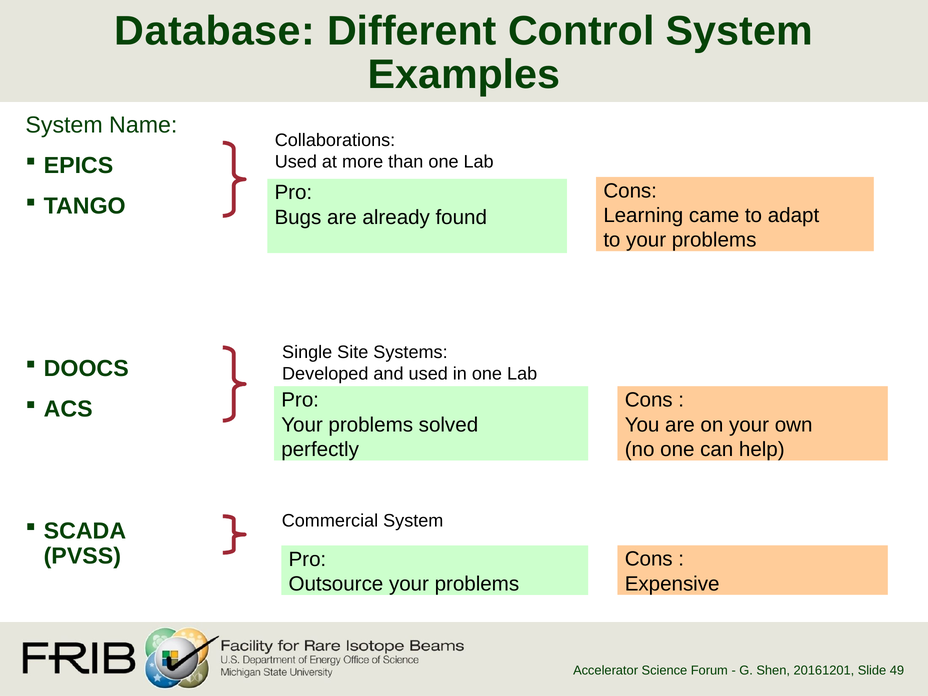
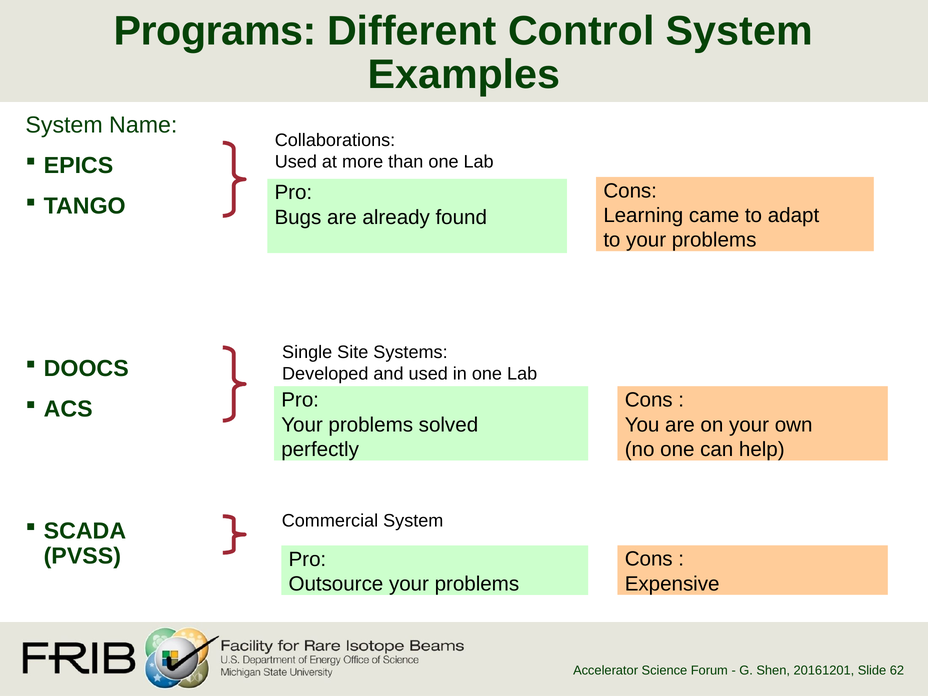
Database: Database -> Programs (215, 31)
49: 49 -> 62 (897, 670)
